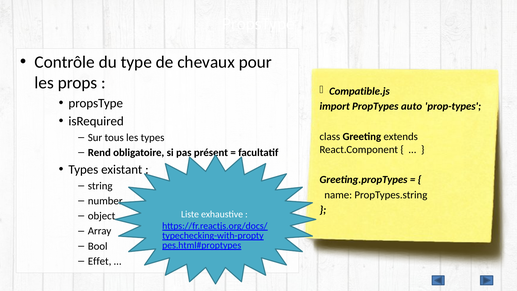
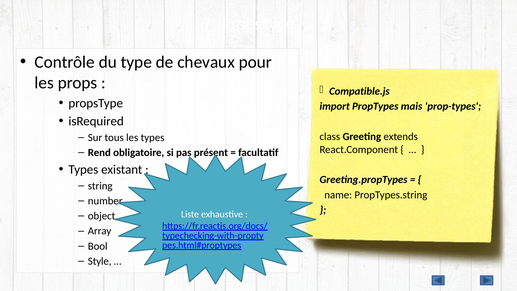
auto: auto -> mais (412, 106)
Effet: Effet -> Style (100, 261)
